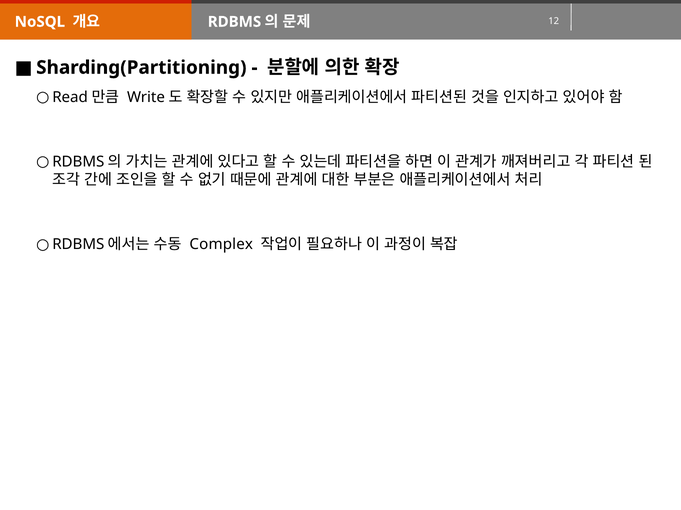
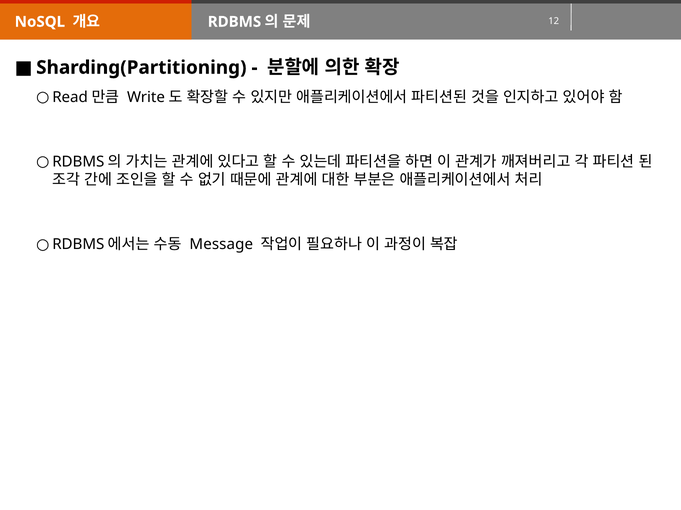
Complex: Complex -> Message (221, 245)
